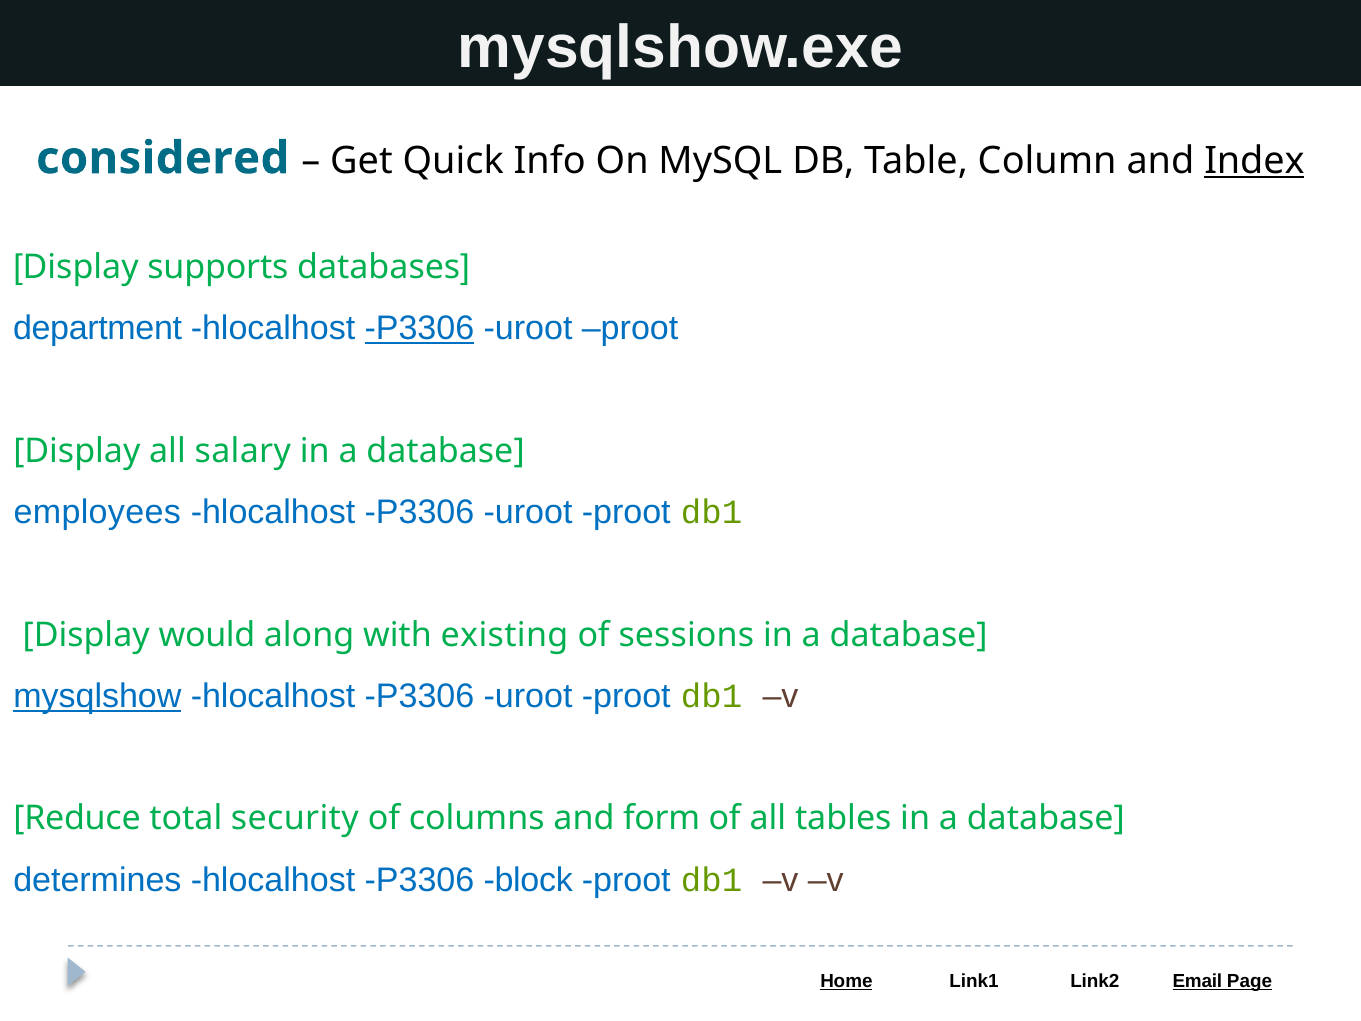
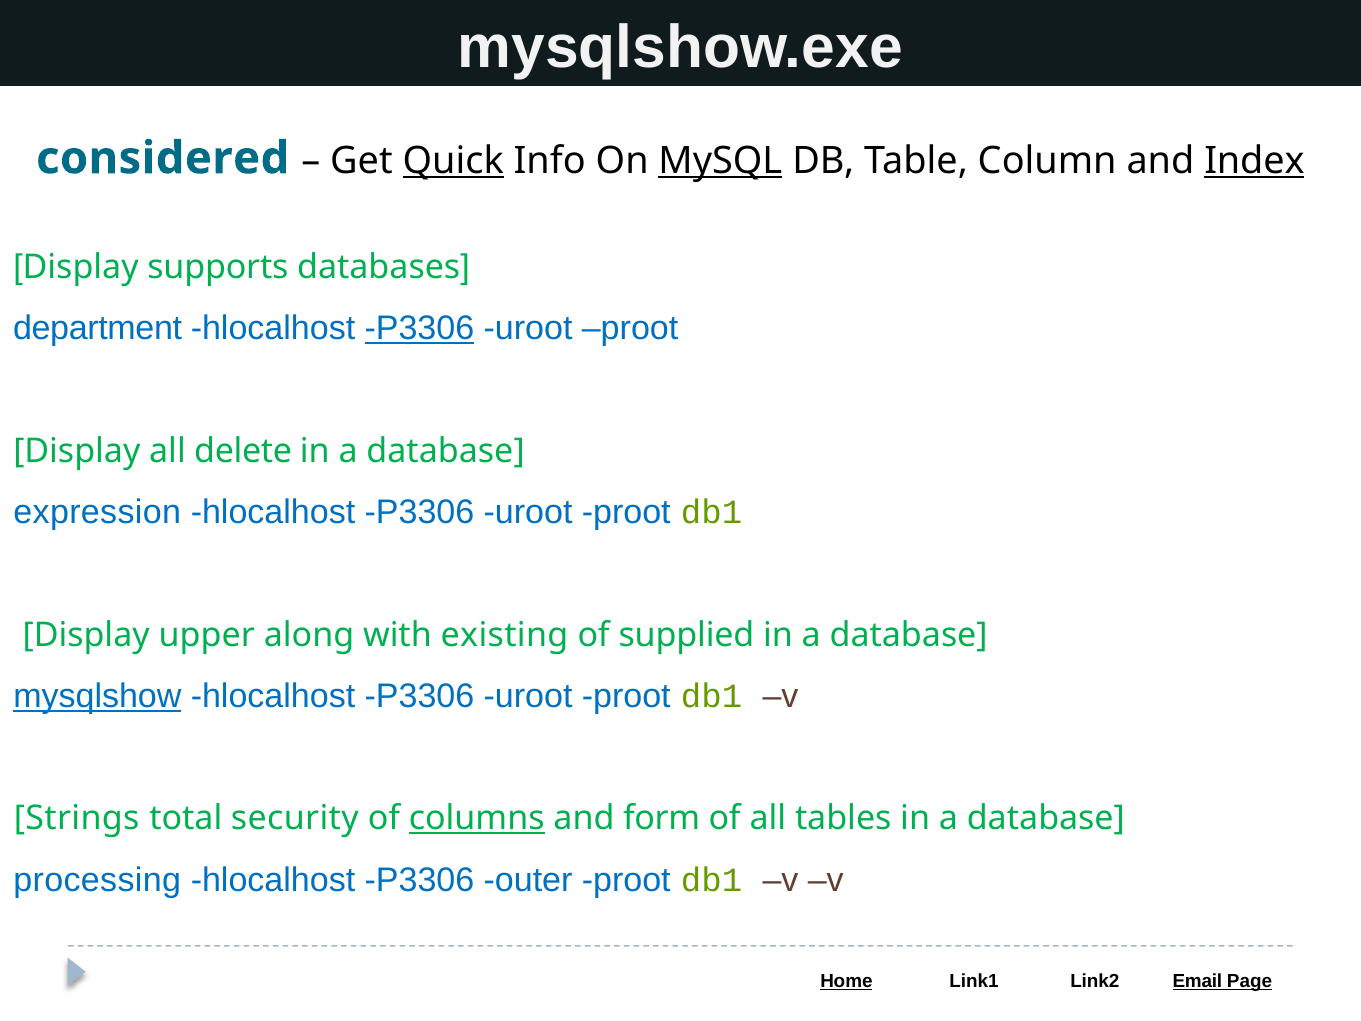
Quick underline: none -> present (453, 161)
MySQL underline: none -> present (720, 161)
salary: salary -> delete (243, 451)
employees: employees -> expression (97, 512)
would: would -> upper (207, 635)
sessions: sessions -> supplied (686, 635)
Reduce: Reduce -> Strings (77, 818)
columns underline: none -> present (477, 818)
determines: determines -> processing (97, 880)
block: block -> outer (528, 880)
